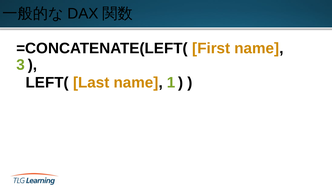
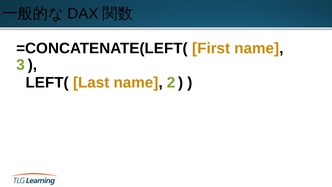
1: 1 -> 2 (171, 83)
